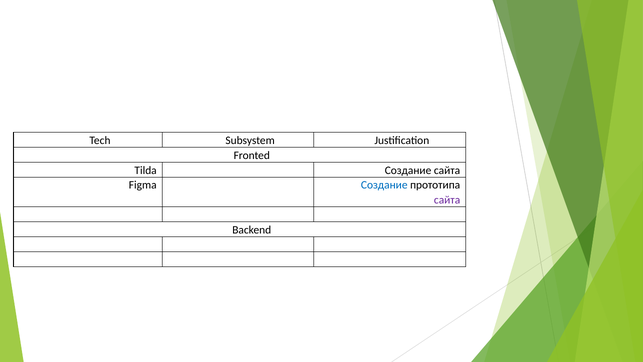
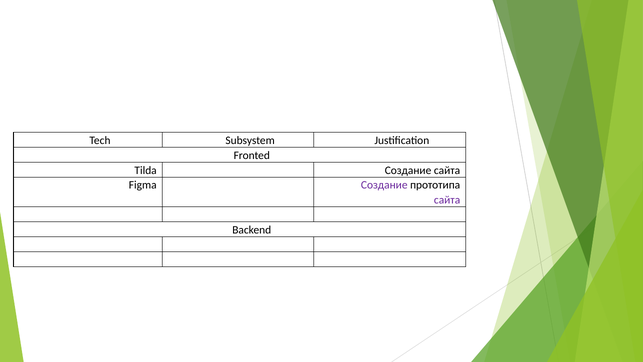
Создание colour: blue -> purple (384, 185)
